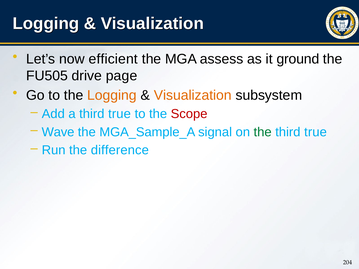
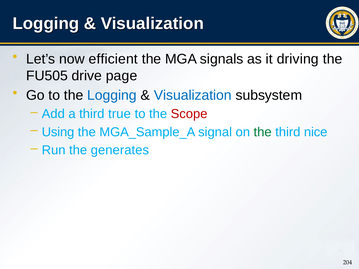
assess: assess -> signals (222, 59)
ground: ground -> driving (298, 59)
Logging colour: orange -> blue (112, 95)
Visualization colour: orange -> blue (193, 95)
Wave: Wave -> Using (58, 132)
true: true -> nice (316, 132)
difference: difference -> generates (120, 150)
